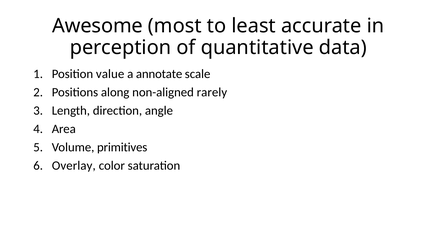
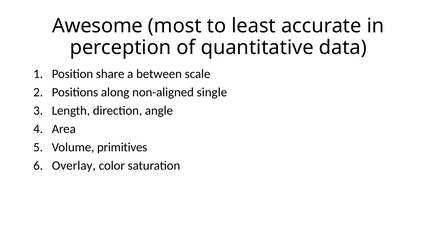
value: value -> share (110, 74)
annotate: annotate -> between (159, 74)
rarely: rarely -> single (212, 92)
